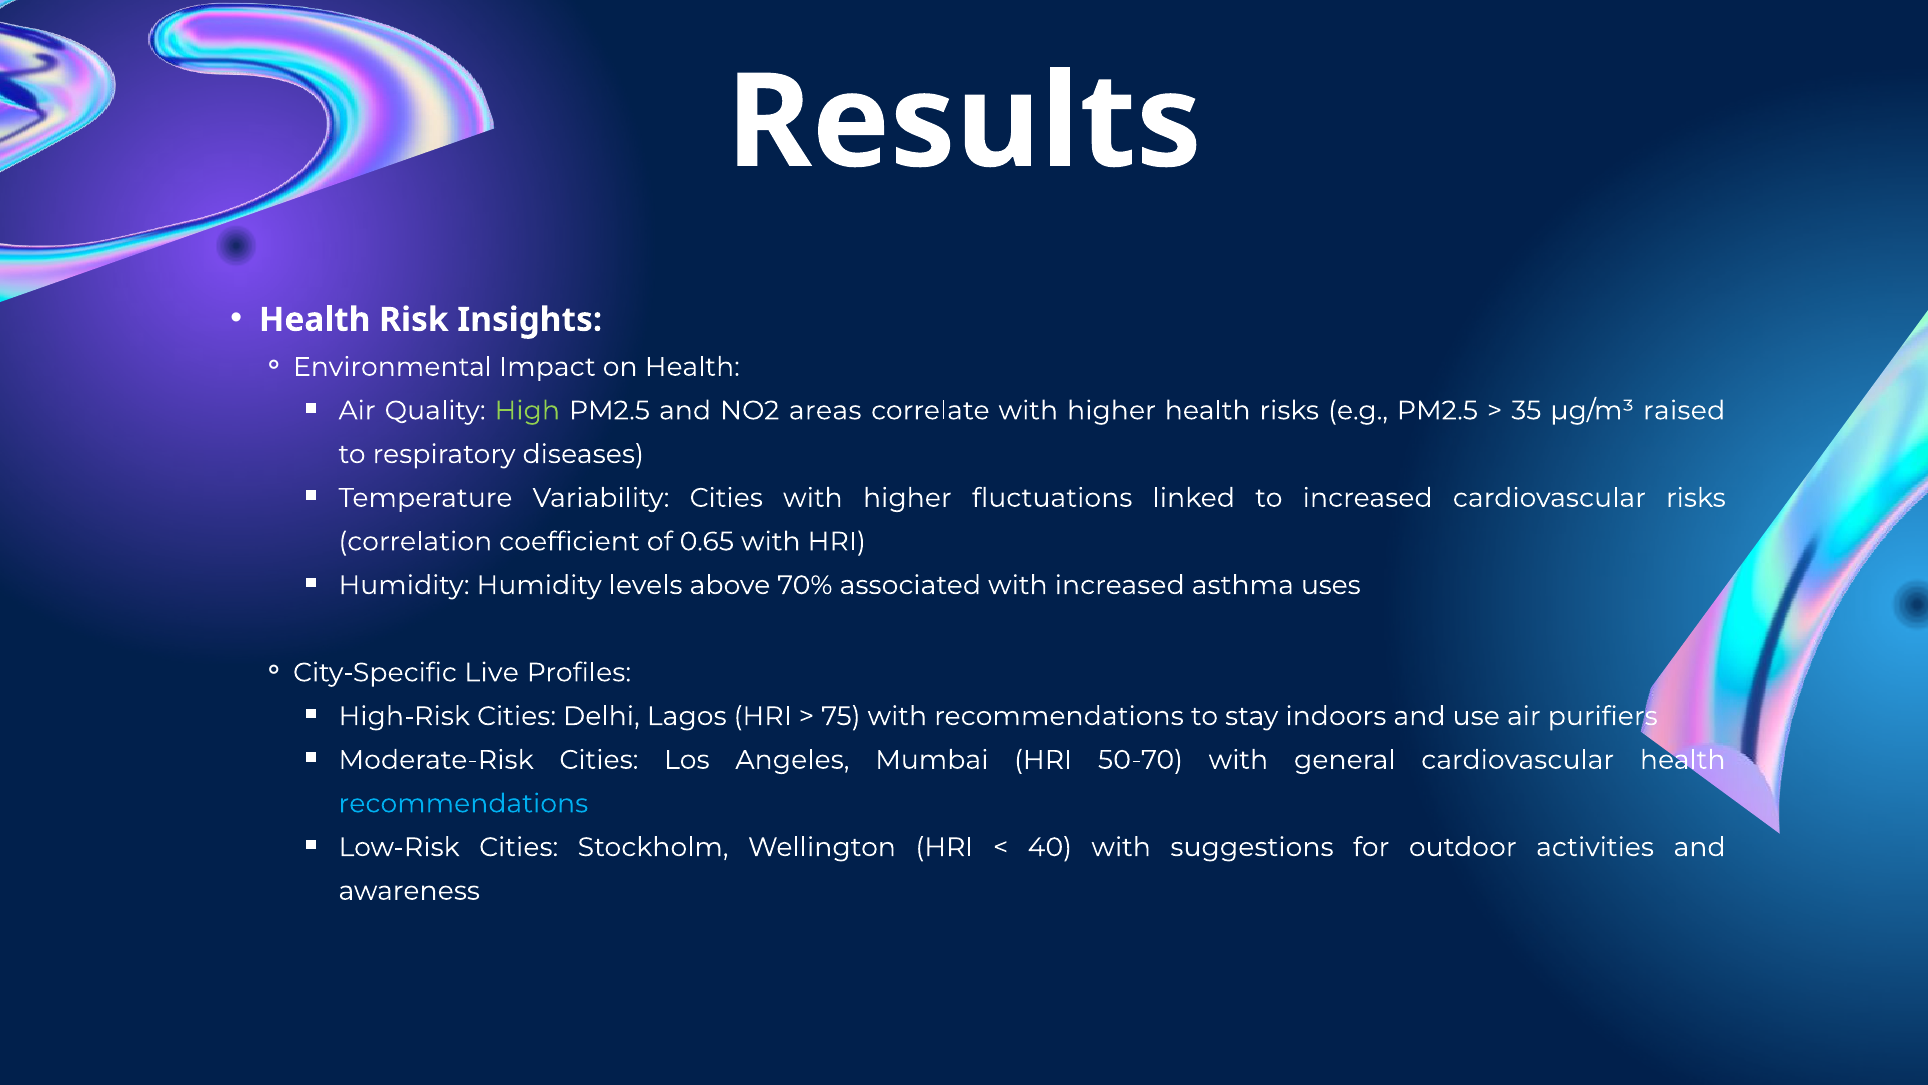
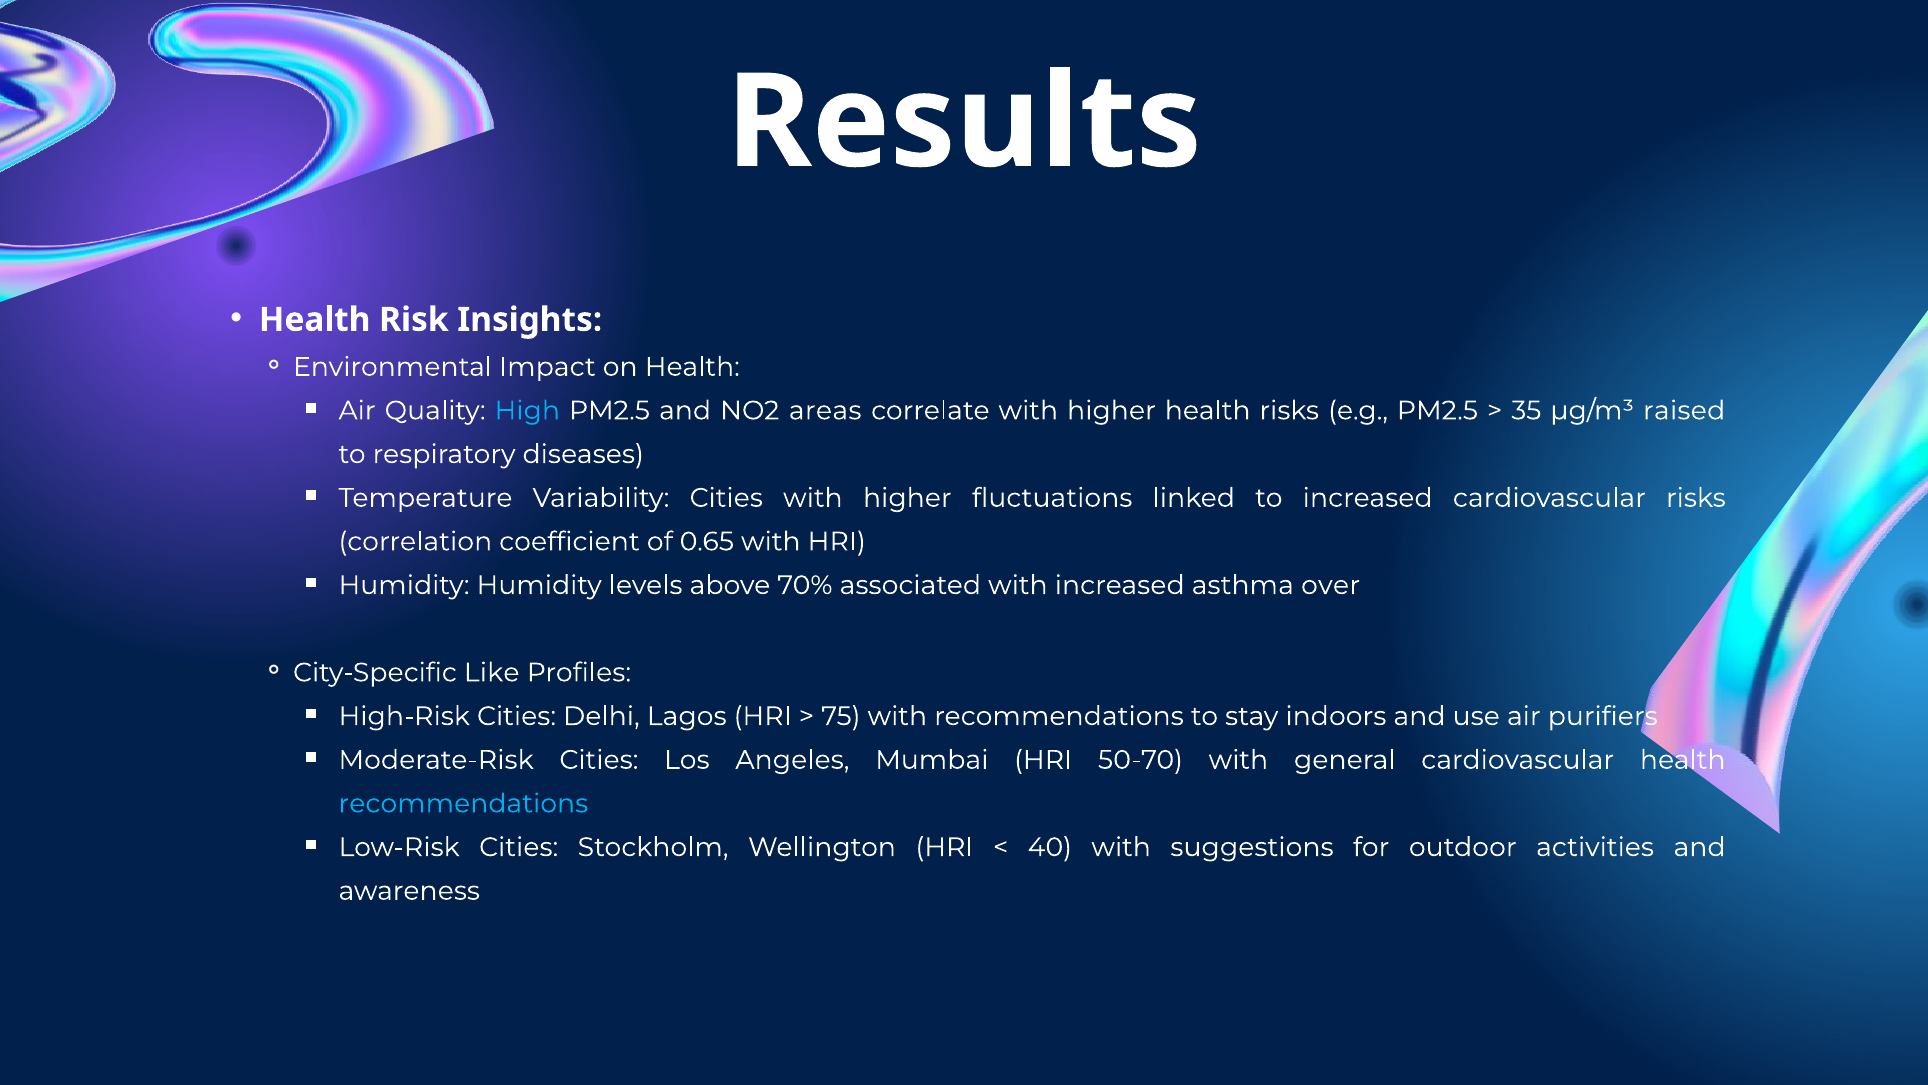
High colour: light green -> light blue (527, 410)
uses: uses -> over (1331, 585)
Live: Live -> Like (492, 672)
